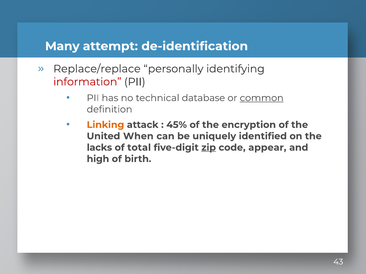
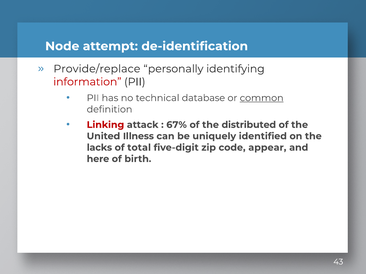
Many: Many -> Node (62, 46)
Replace/replace: Replace/replace -> Provide/replace (97, 69)
Linking colour: orange -> red (105, 125)
45%: 45% -> 67% (177, 125)
encryption: encryption -> distributed (249, 125)
When: When -> Illness (138, 136)
zip underline: present -> none (209, 148)
high: high -> here (98, 159)
